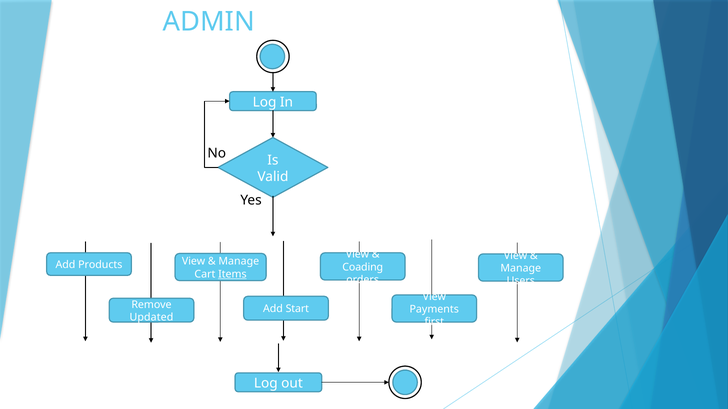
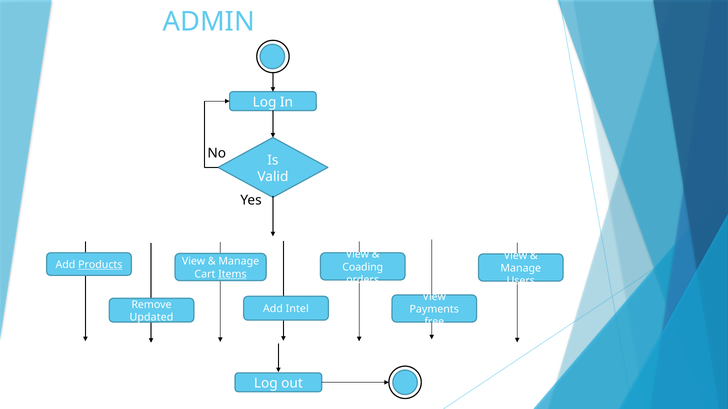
Products underline: none -> present (100, 265)
Start: Start -> Intel (297, 309)
first: first -> free (434, 322)
